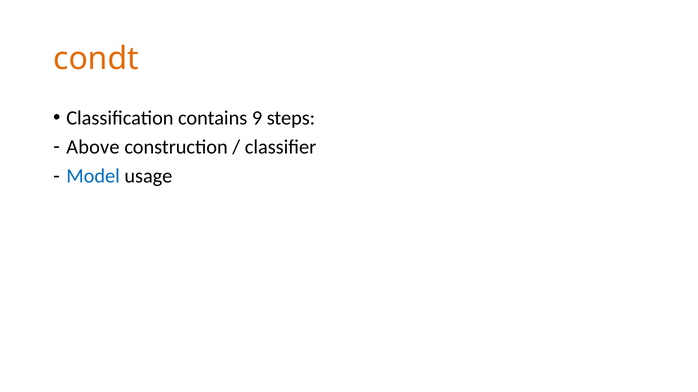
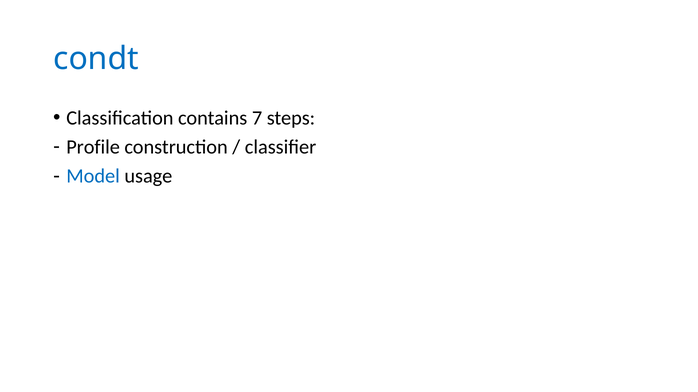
condt colour: orange -> blue (96, 59)
9: 9 -> 7 (257, 118)
Above: Above -> Profile (93, 147)
